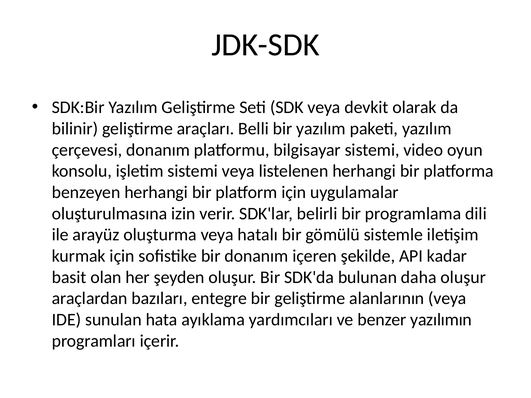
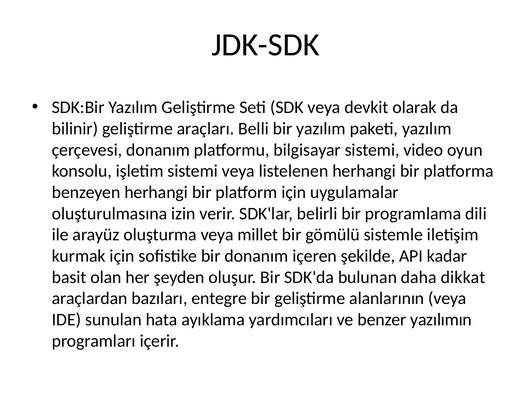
hatalı: hatalı -> millet (258, 235)
daha oluşur: oluşur -> dikkat (463, 277)
